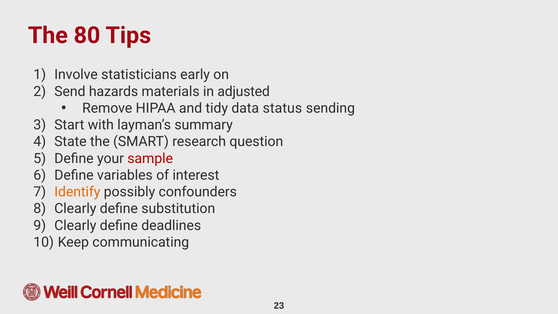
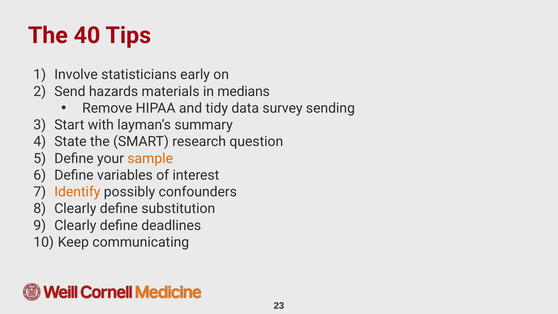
80: 80 -> 40 (87, 35)
adjusted: adjusted -> medians (244, 91)
status: status -> survey (283, 108)
sample colour: red -> orange (150, 158)
